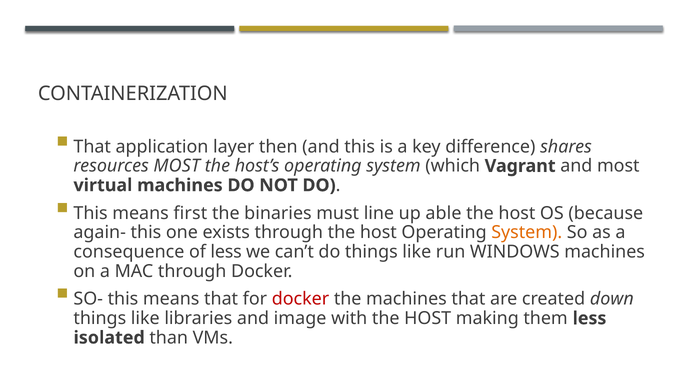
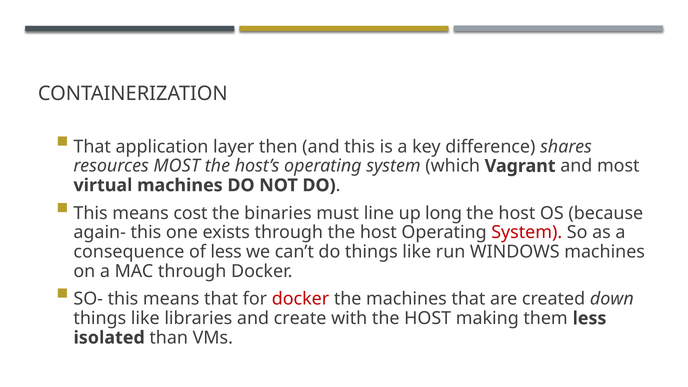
first: first -> cost (190, 213)
able: able -> long (444, 213)
System colour: orange -> red (527, 233)
image: image -> create (300, 318)
